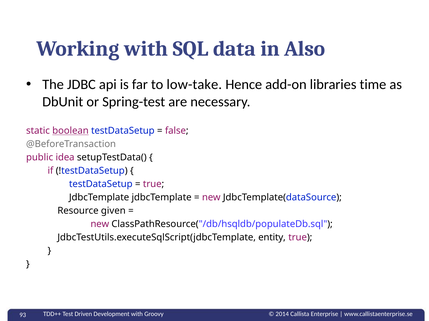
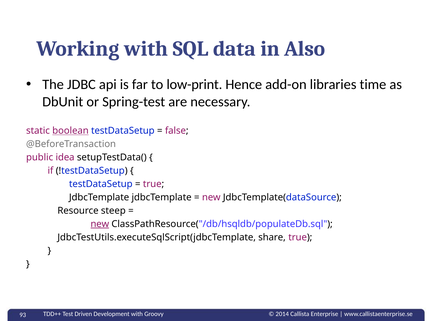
low-take: low-take -> low-print (194, 85)
given: given -> steep (113, 211)
new underline: none -> present (100, 224)
entity: entity -> share (272, 238)
